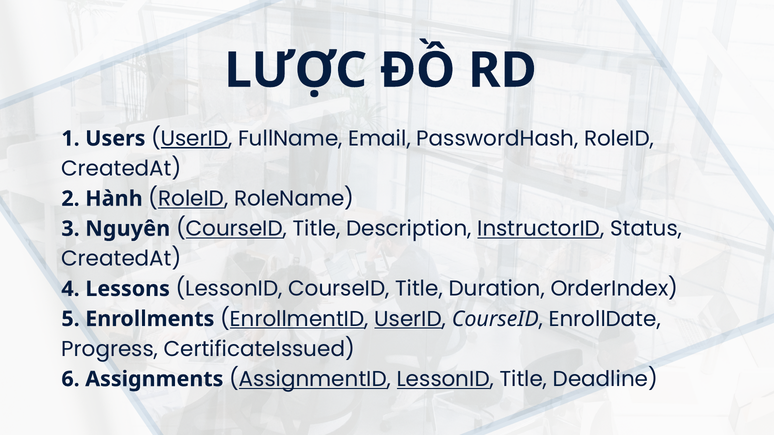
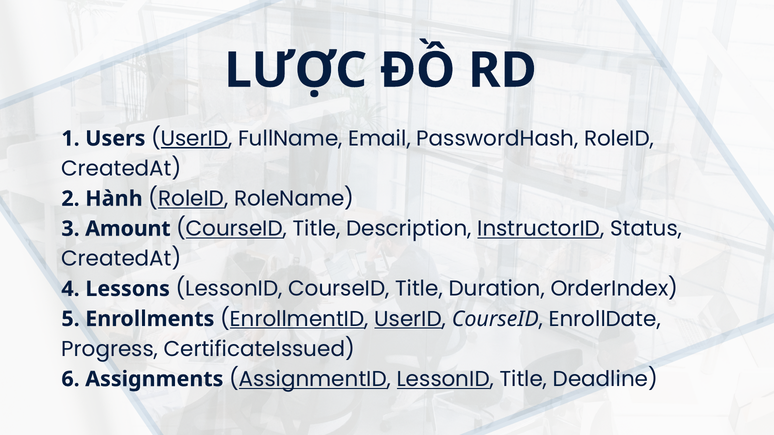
Nguyên: Nguyên -> Amount (128, 229)
